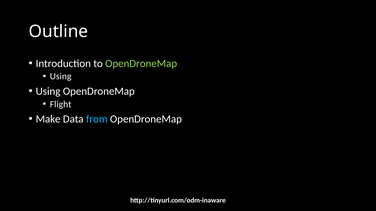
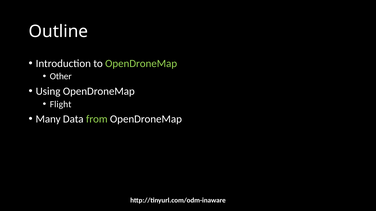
Using: Using -> Other (61, 77)
Make: Make -> Many (48, 119)
from colour: light blue -> light green (97, 119)
